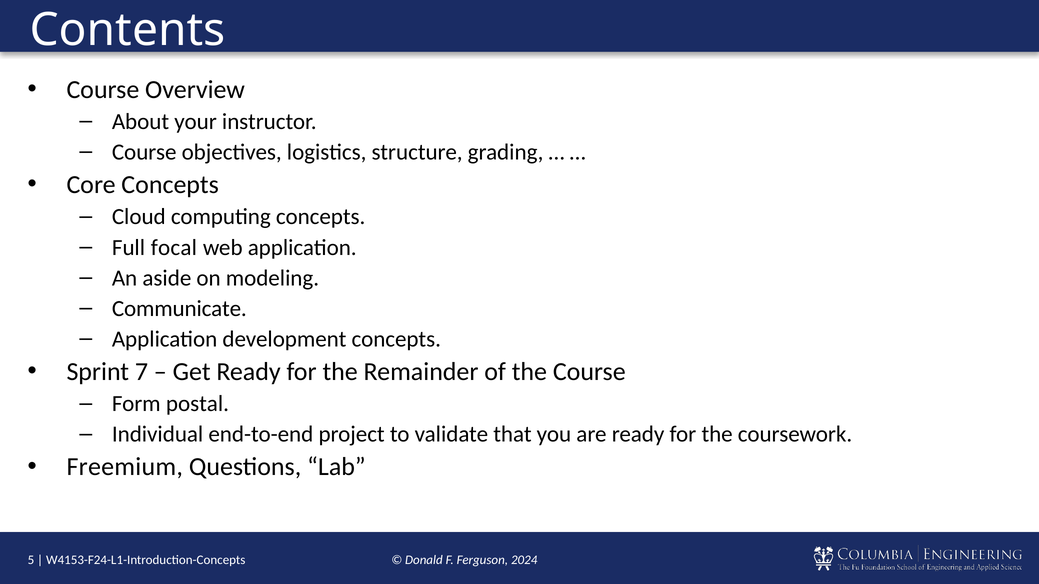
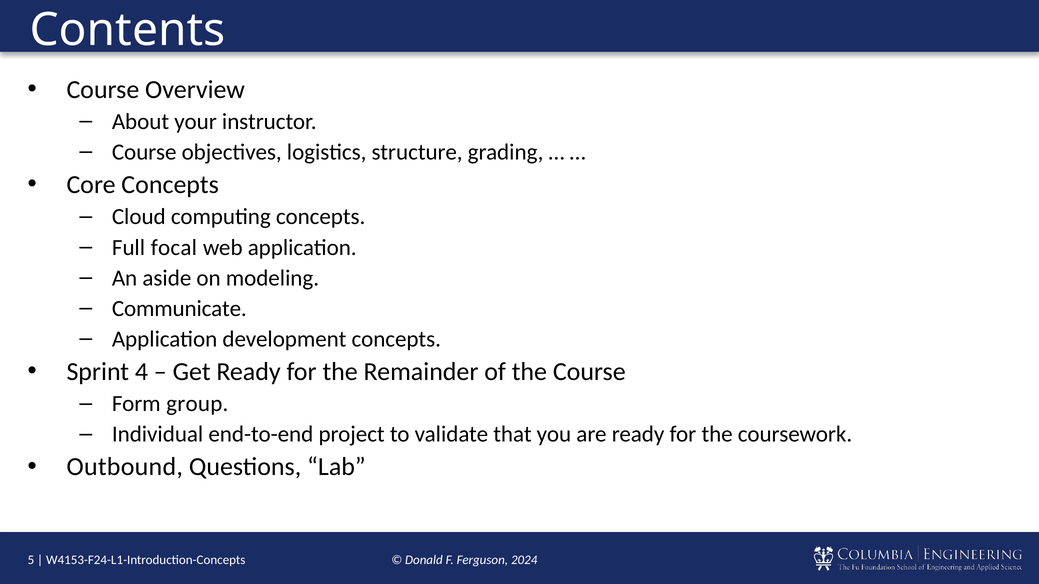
7: 7 -> 4 (142, 372)
postal: postal -> group (197, 404)
Freemium: Freemium -> Outbound (125, 467)
